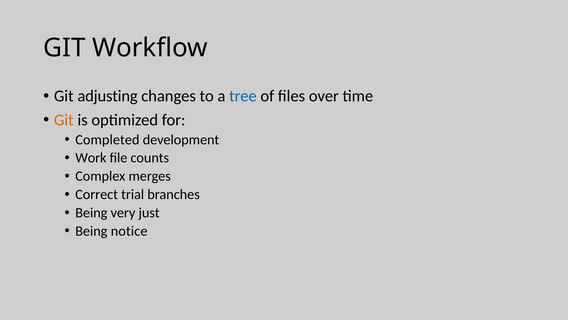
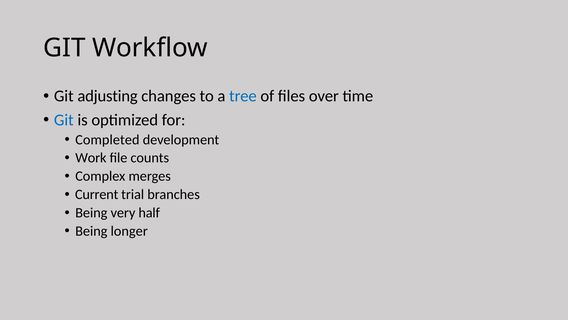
Git colour: orange -> blue (64, 120)
Correct: Correct -> Current (97, 194)
just: just -> half (149, 213)
notice: notice -> longer (129, 231)
